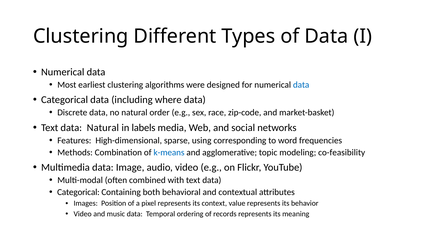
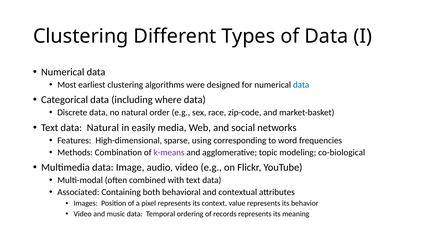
labels: labels -> easily (143, 127)
k-means colour: blue -> purple (169, 152)
co-feasibility: co-feasibility -> co-biological (342, 152)
Categorical: Categorical -> Associated (78, 192)
